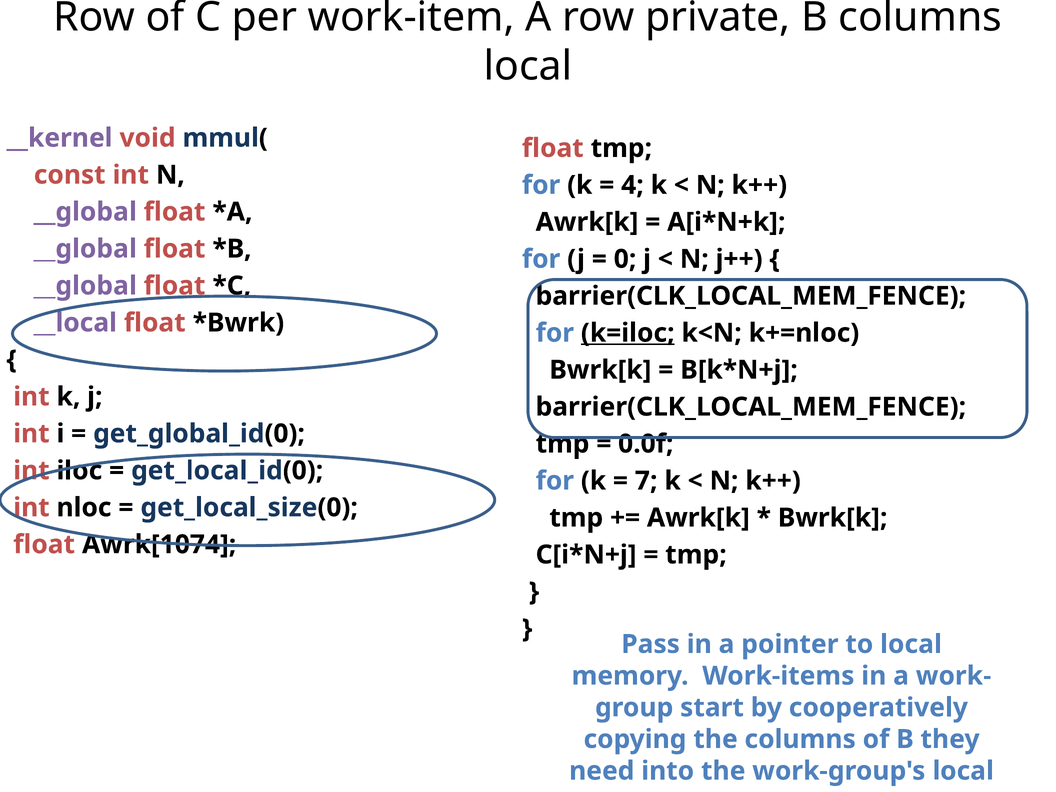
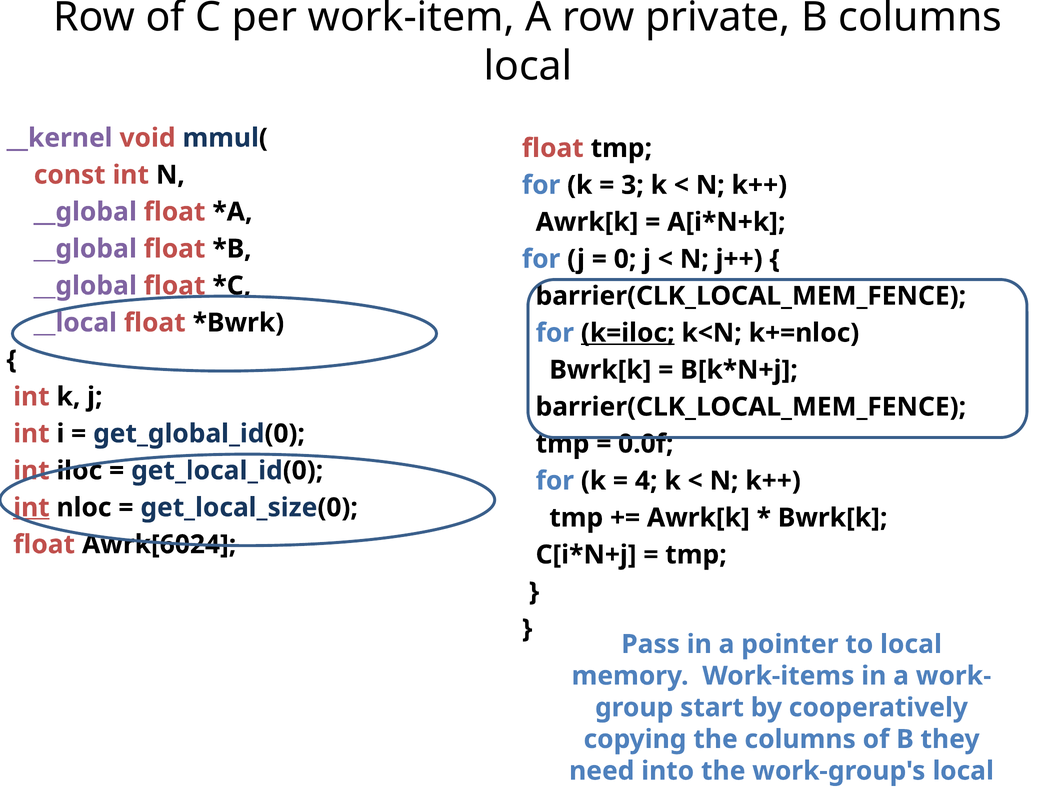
4: 4 -> 3 (632, 185)
7: 7 -> 4 (646, 481)
int underline: none -> present (31, 508)
Awrk[1074: Awrk[1074 -> Awrk[6024 (159, 545)
